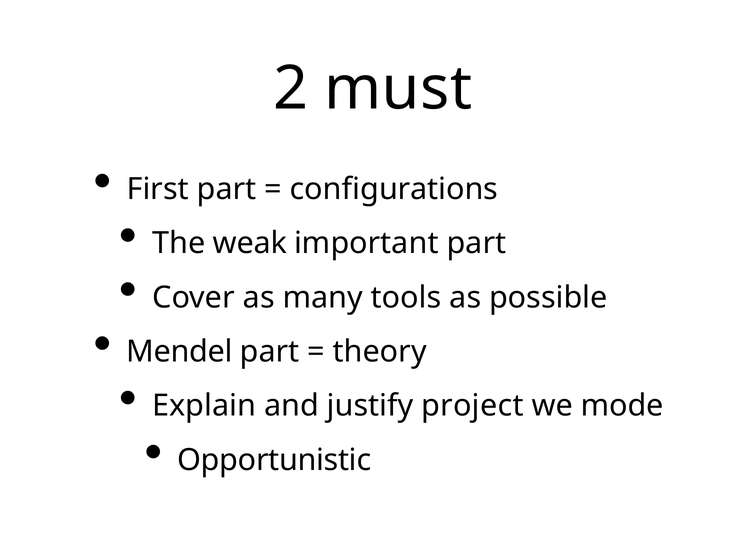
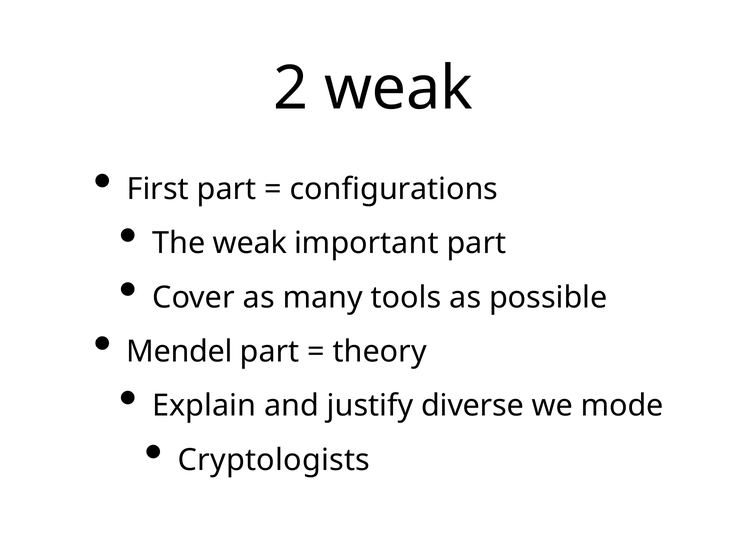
2 must: must -> weak (399, 89)
project: project -> diverse (473, 406)
Opportunistic: Opportunistic -> Cryptologists (274, 460)
